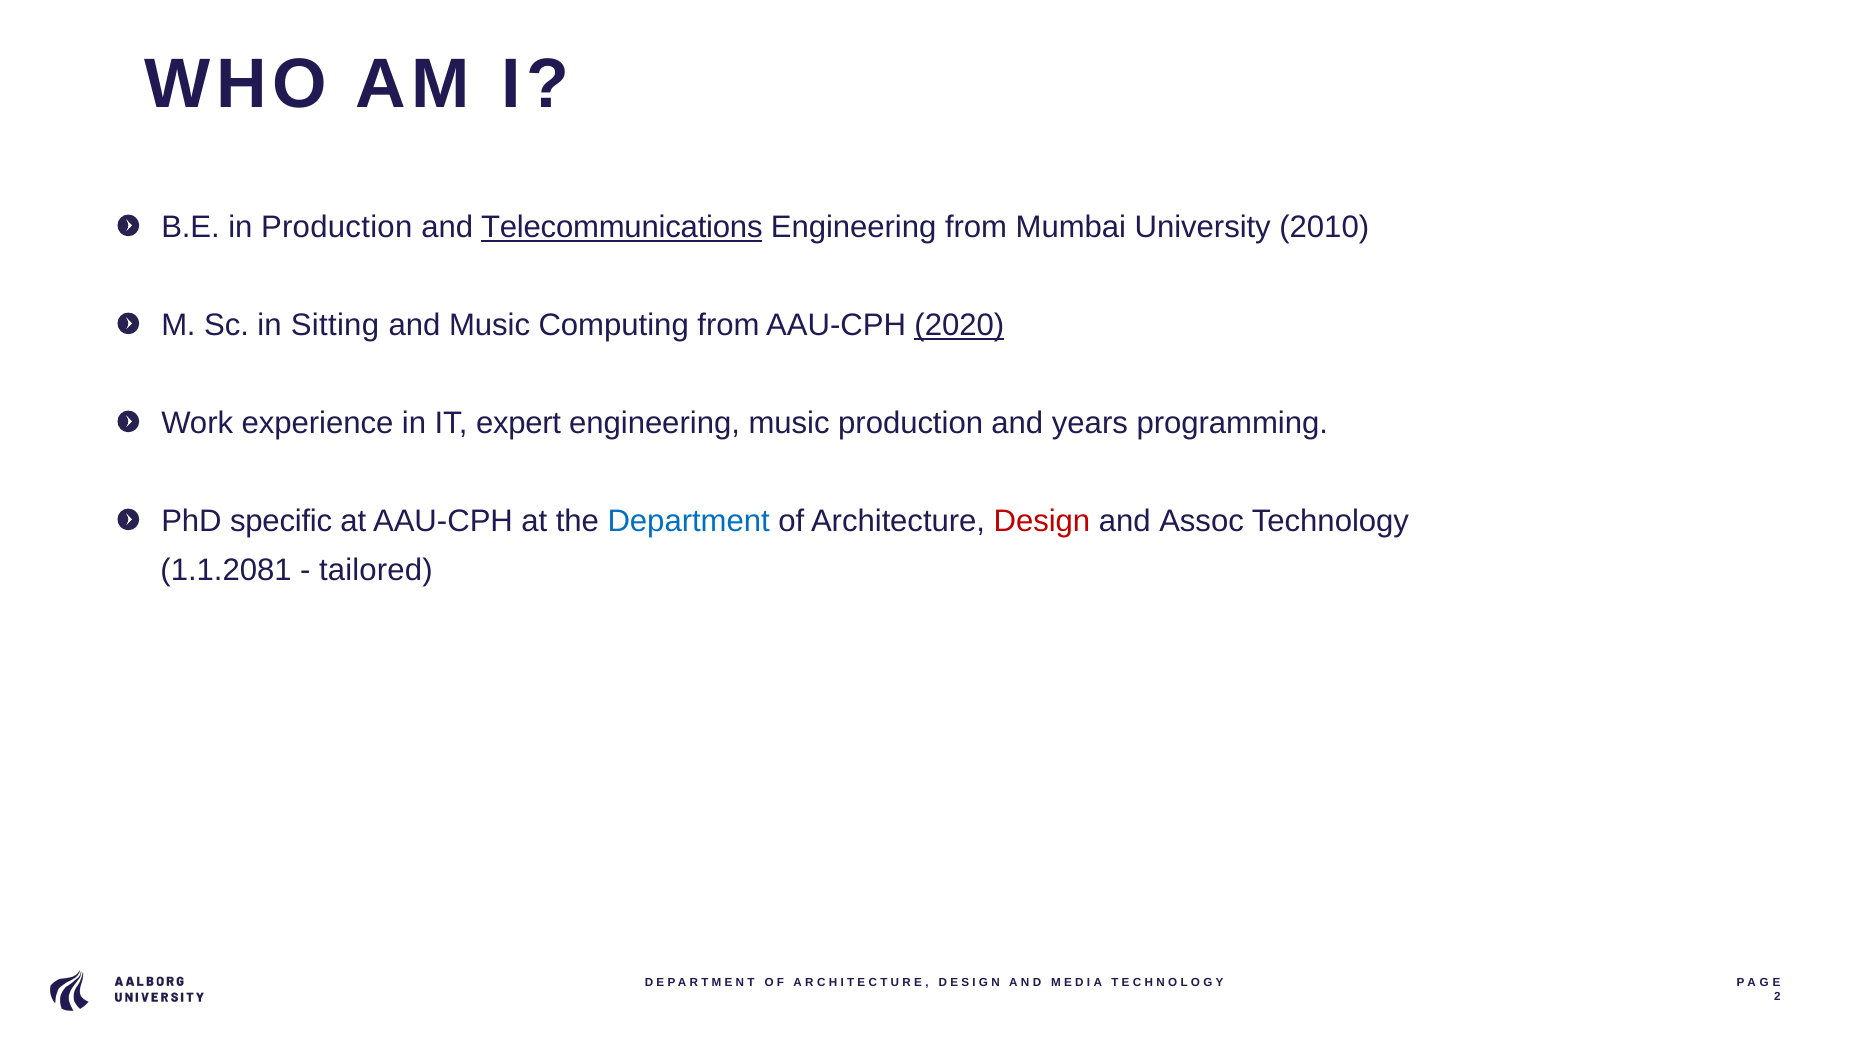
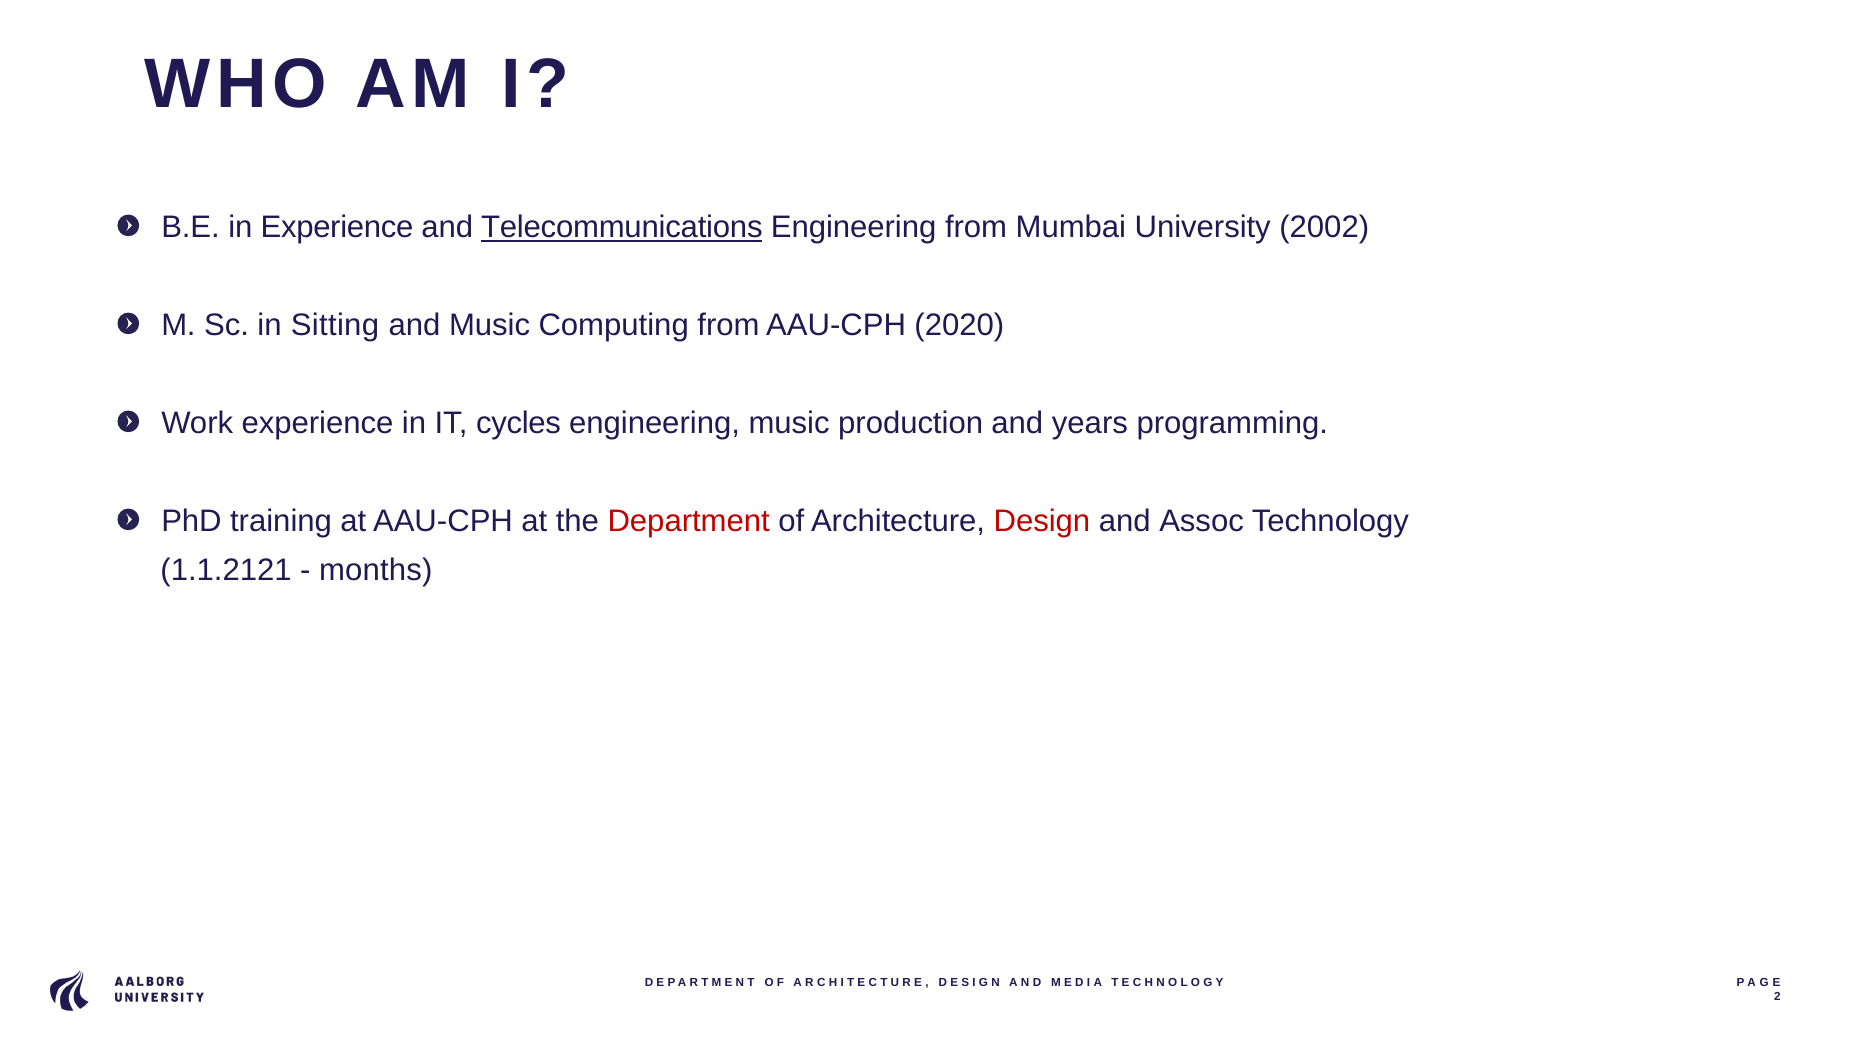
in Production: Production -> Experience (337, 228)
2010: 2010 -> 2002 (1324, 228)
2020 underline: present -> none (959, 326)
expert: expert -> cycles (518, 424)
specific: specific -> training (281, 522)
Department colour: blue -> red (689, 522)
1.1.2081: 1.1.2081 -> 1.1.2121 (226, 571)
tailored: tailored -> months (376, 571)
